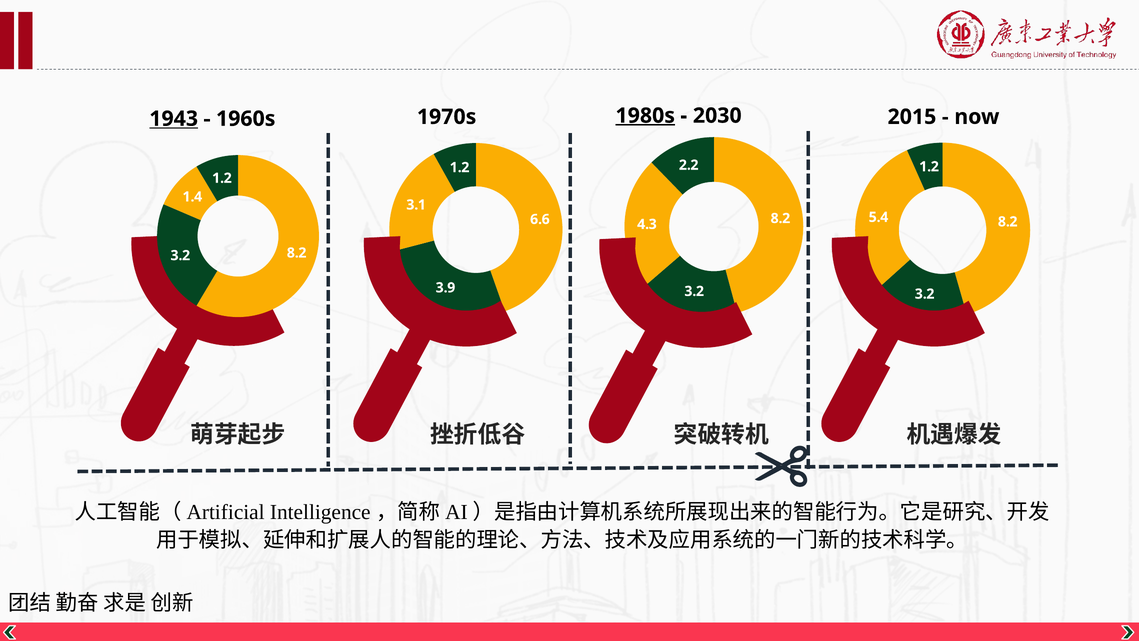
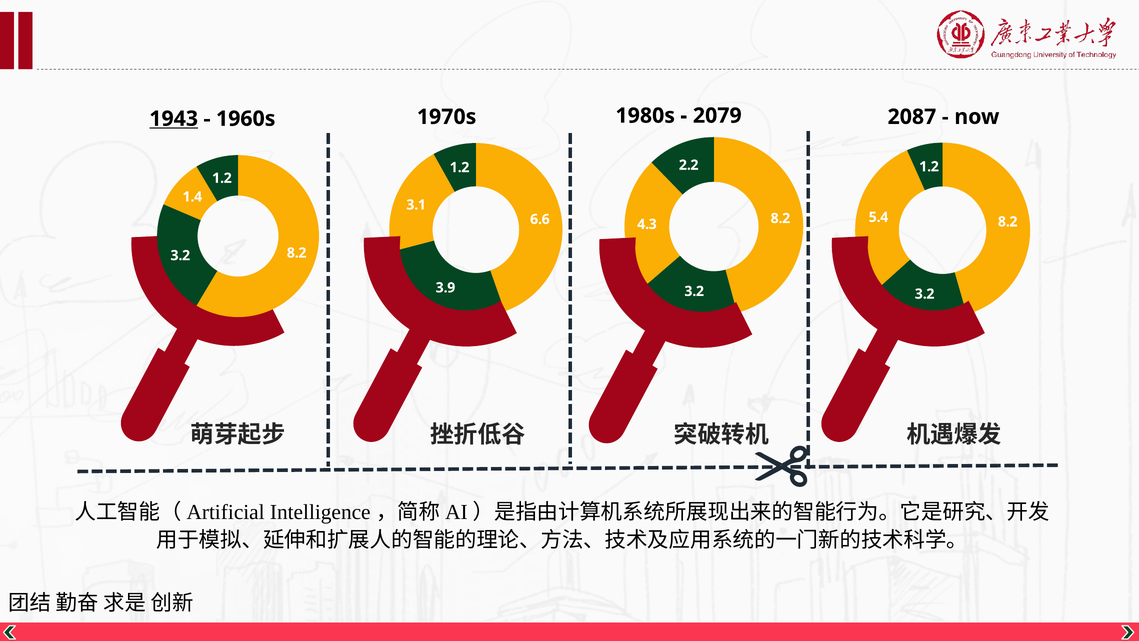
1980s underline: present -> none (645, 116)
2030: 2030 -> 2079 (717, 116)
2015: 2015 -> 2087 (912, 117)
